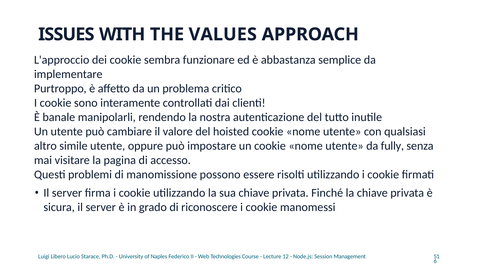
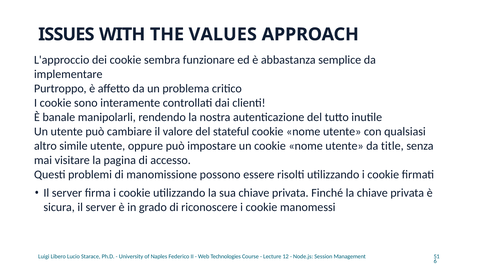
hoisted: hoisted -> stateful (231, 132)
fully: fully -> title (392, 146)
